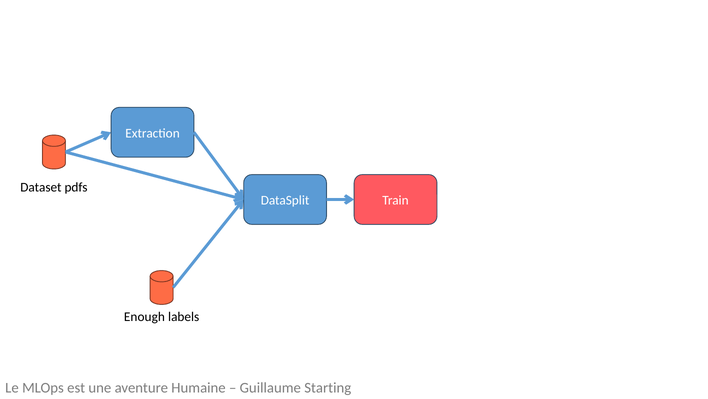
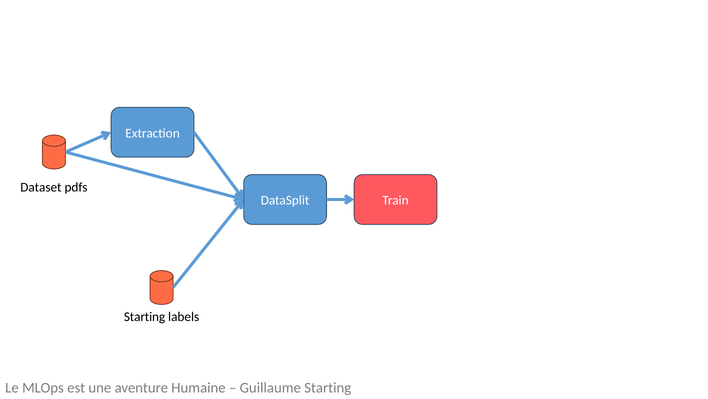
Enough: Enough -> Starting (145, 316)
